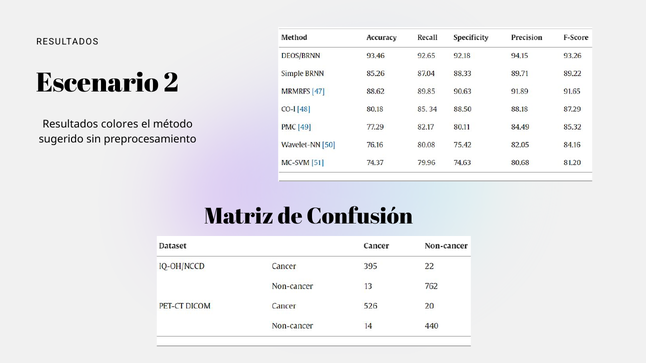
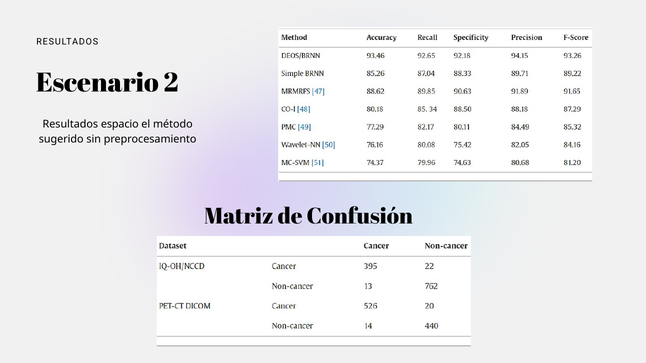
colores: colores -> espacio (120, 124)
